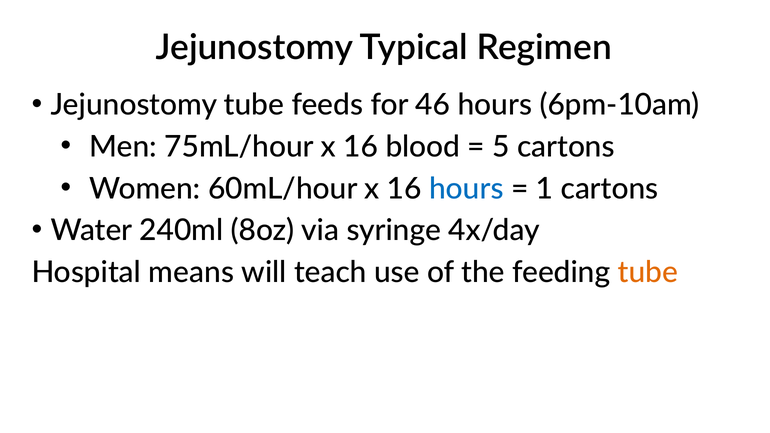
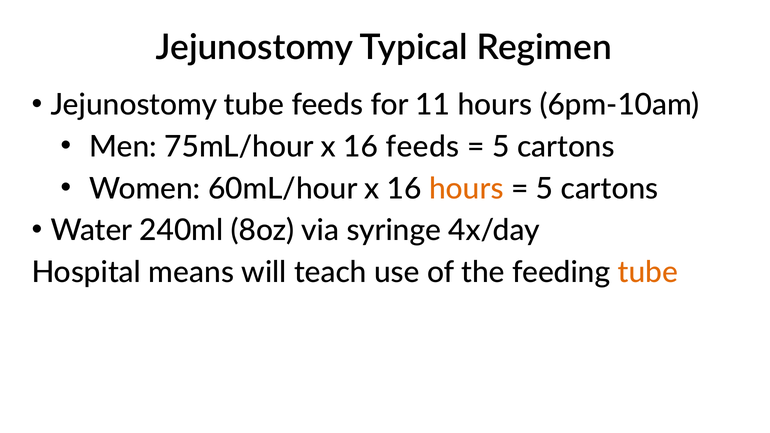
46: 46 -> 11 (433, 105)
16 blood: blood -> feeds (423, 147)
hours colour: blue -> orange (466, 189)
1: 1 -> 5 (545, 189)
